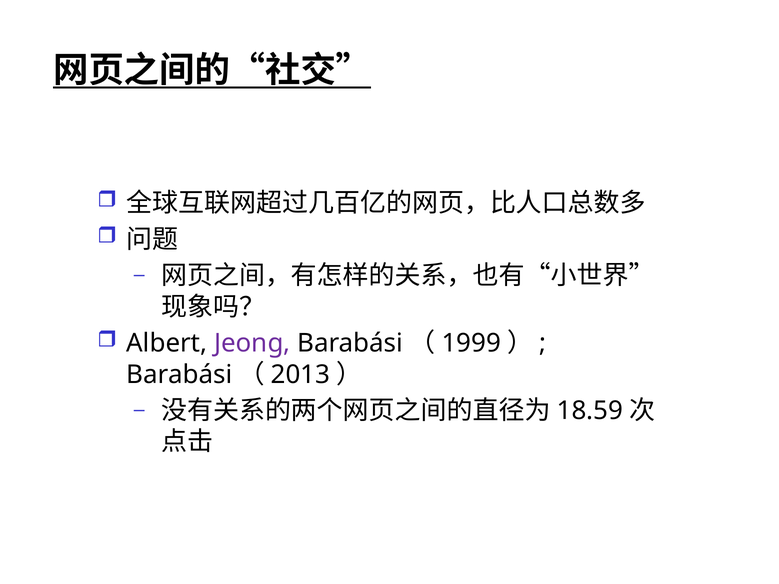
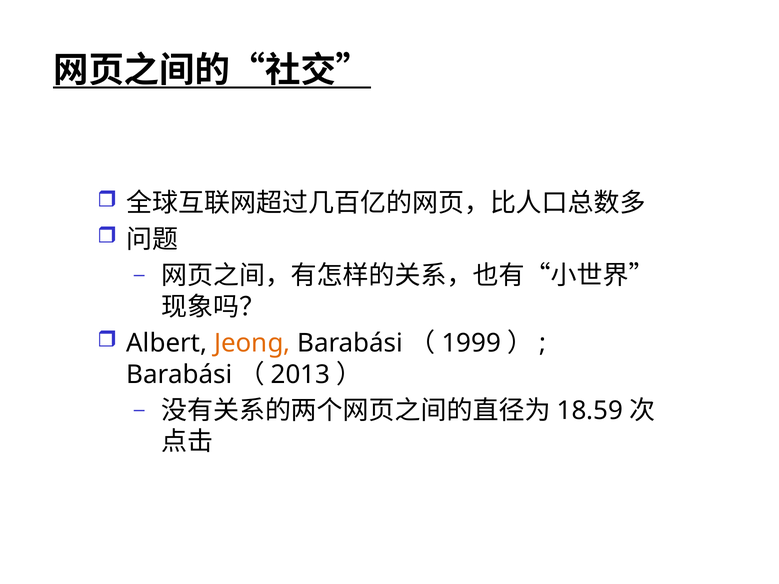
Jeong colour: purple -> orange (252, 343)
